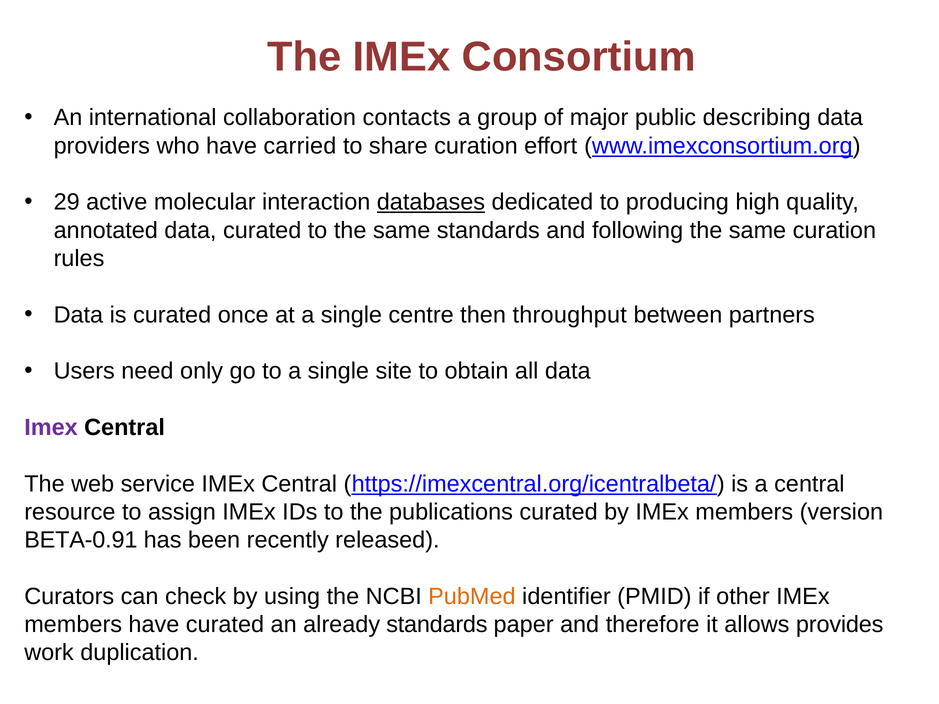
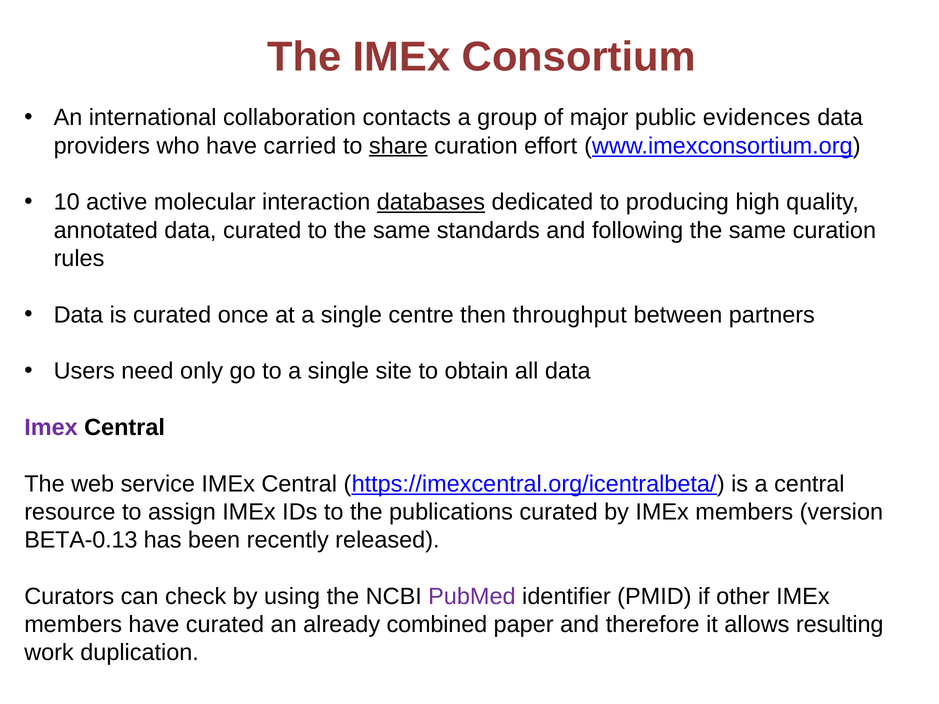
describing: describing -> evidences (757, 118)
share underline: none -> present (398, 146)
29: 29 -> 10 (67, 202)
BETA-0.91: BETA-0.91 -> BETA-0.13 (81, 540)
PubMed colour: orange -> purple (472, 597)
already standards: standards -> combined (437, 625)
provides: provides -> resulting (840, 625)
